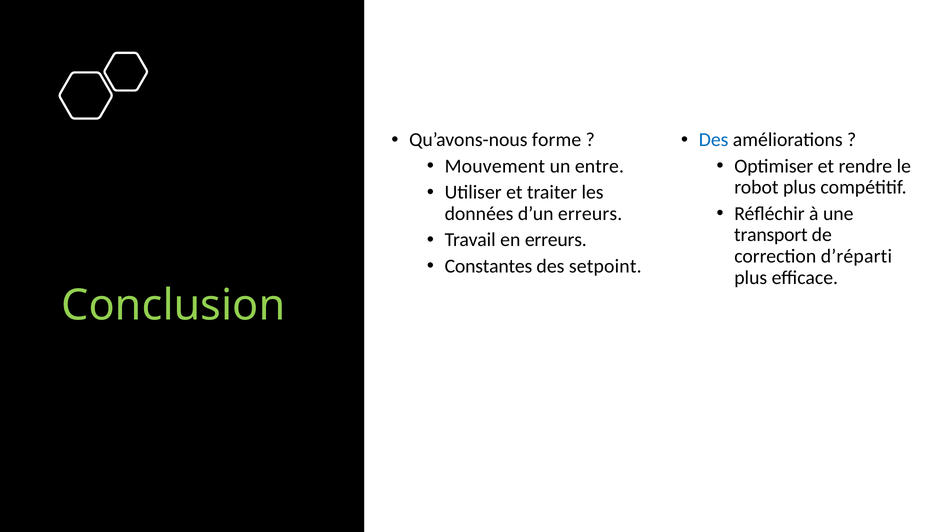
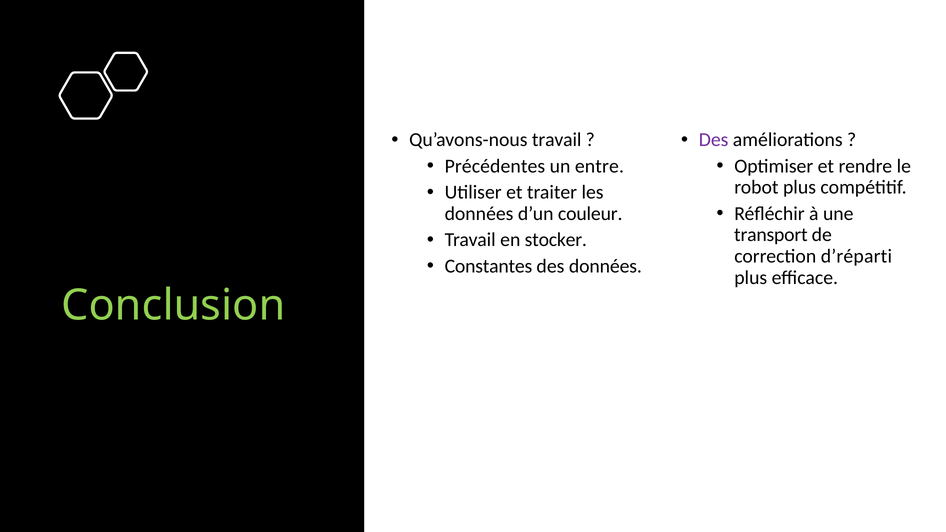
Qu’avons-nous forme: forme -> travail (557, 140)
Des colour: blue -> purple (714, 140)
Mouvement: Mouvement -> Précédentes (495, 166)
d’un erreurs: erreurs -> couleur (590, 214)
en erreurs: erreurs -> stocker (556, 240)
des setpoint: setpoint -> données (605, 266)
